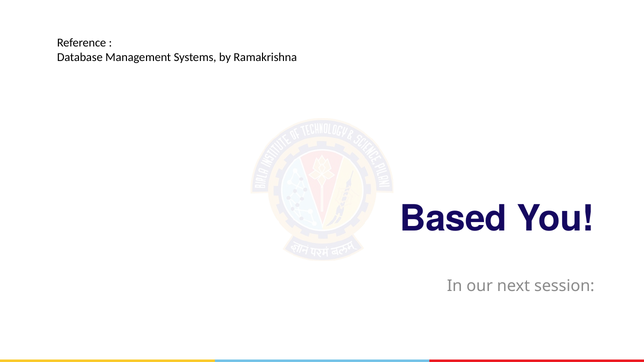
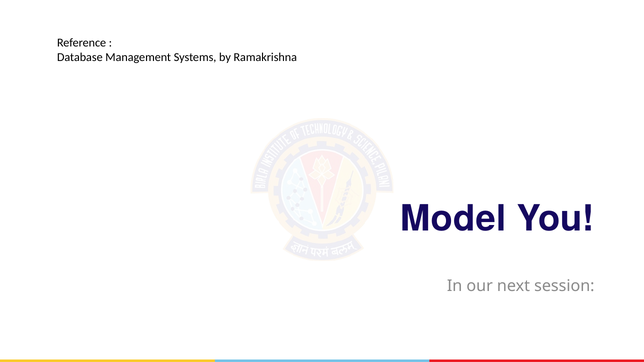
Based: Based -> Model (453, 219)
